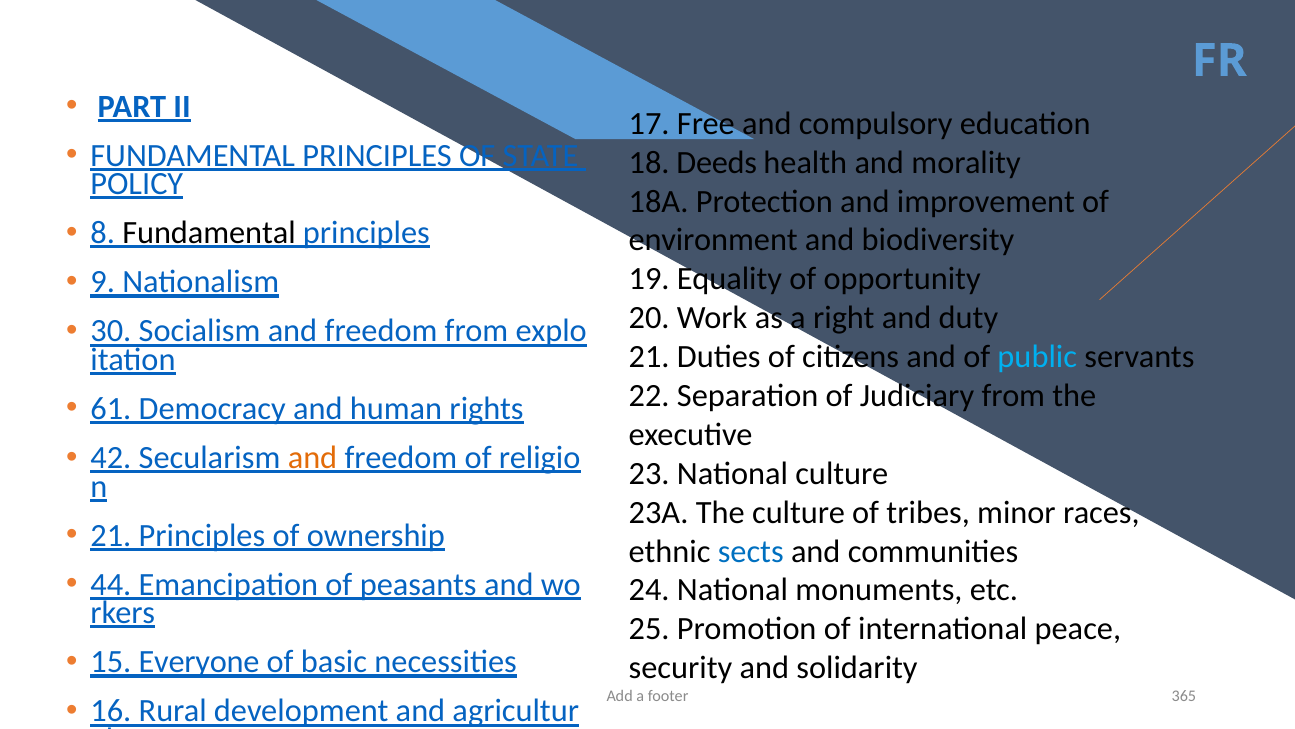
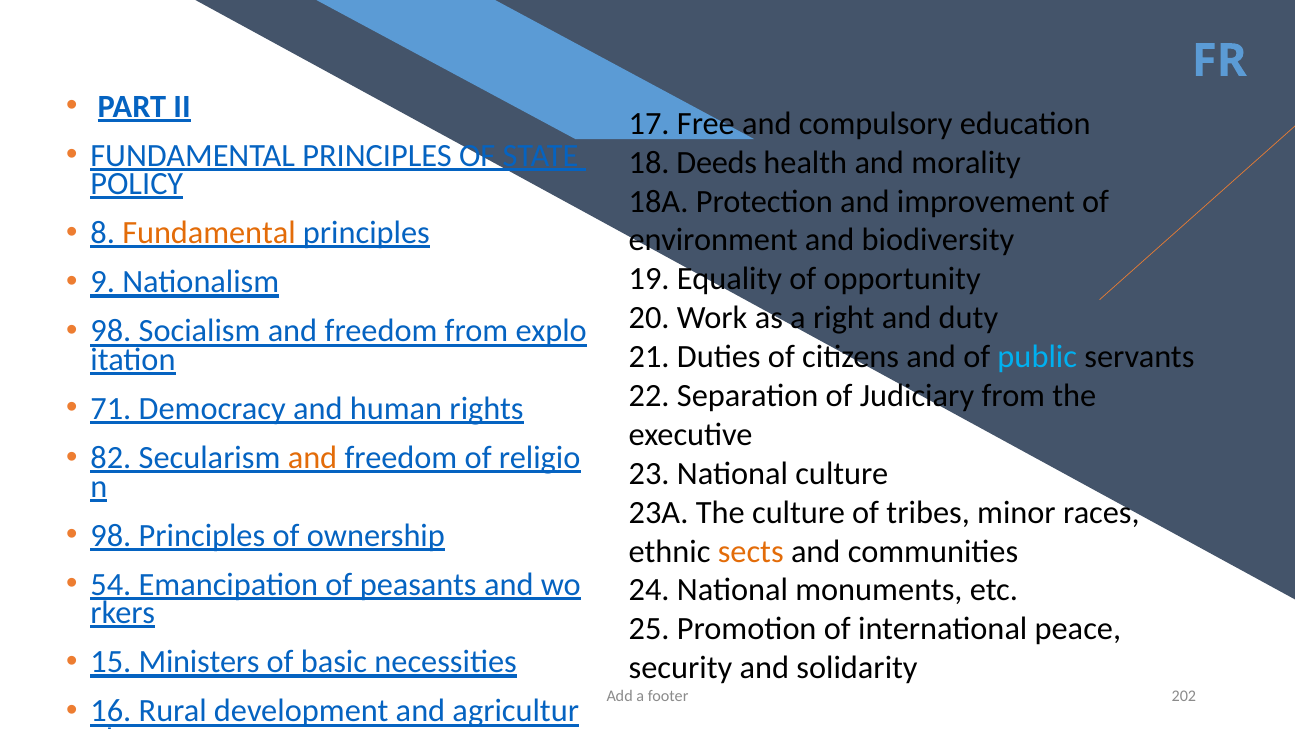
Fundamental colour: black -> orange (209, 233)
30: 30 -> 98 (111, 331)
61: 61 -> 71 (111, 408)
42: 42 -> 82 (111, 457)
21: 21 -> 98 (111, 535)
sects colour: blue -> orange (751, 551)
44: 44 -> 54 (111, 584)
Everyone: Everyone -> Ministers (199, 662)
365: 365 -> 202 (1184, 695)
